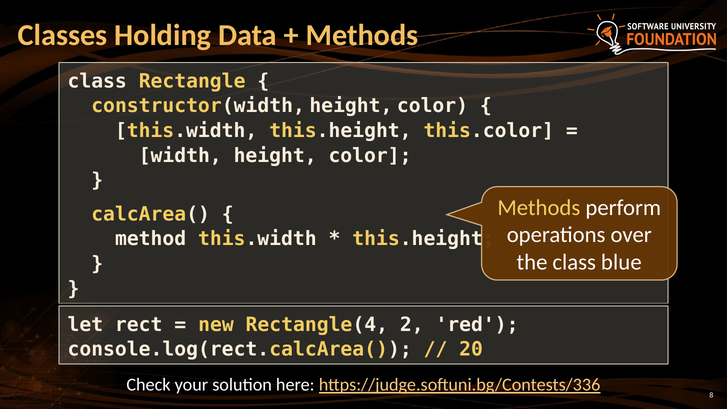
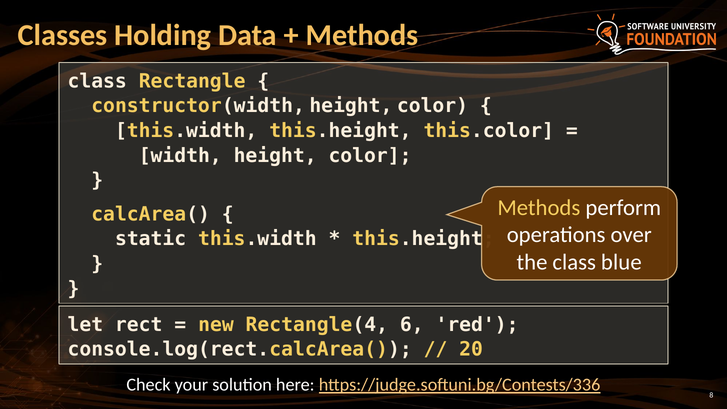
method: method -> static (151, 239)
2: 2 -> 6 (412, 325)
